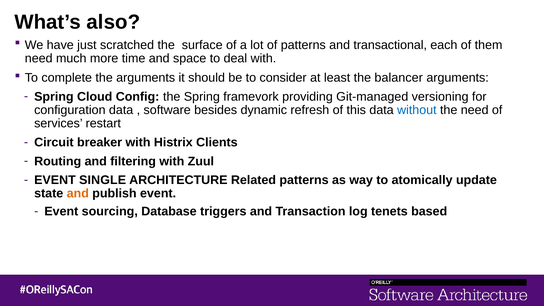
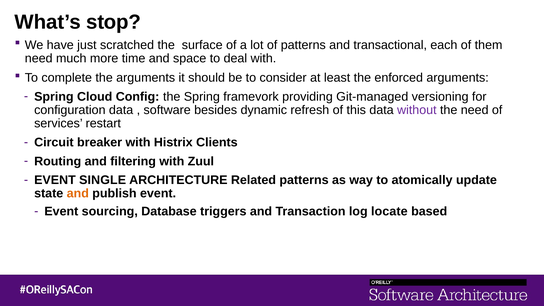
also: also -> stop (114, 22)
balancer: balancer -> enforced (399, 78)
without colour: blue -> purple (417, 110)
tenets: tenets -> locate (389, 212)
